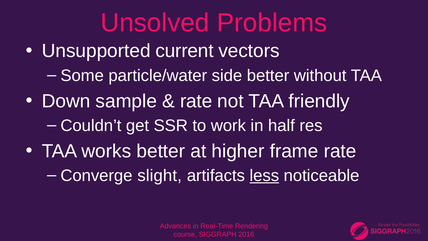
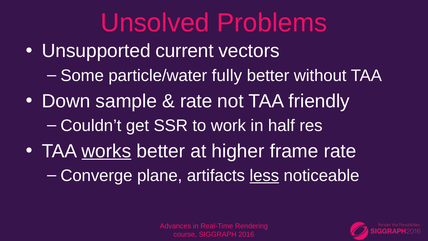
side: side -> fully (227, 76)
works underline: none -> present (106, 151)
slight: slight -> plane (160, 175)
